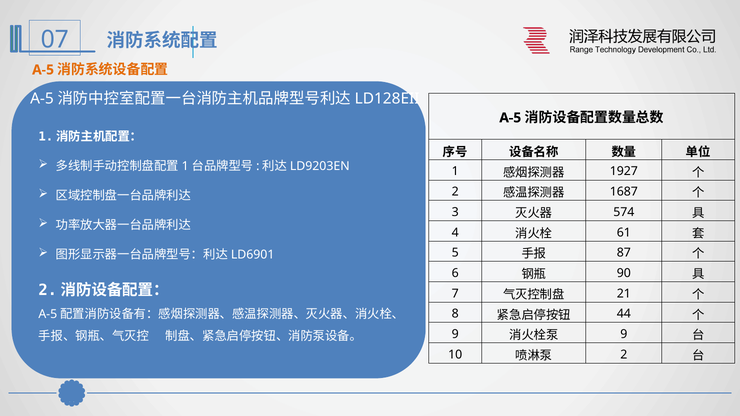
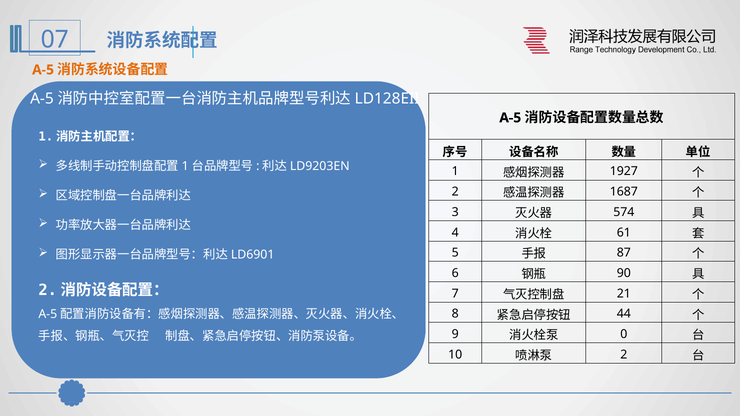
9: 9 -> 0 (624, 334)
